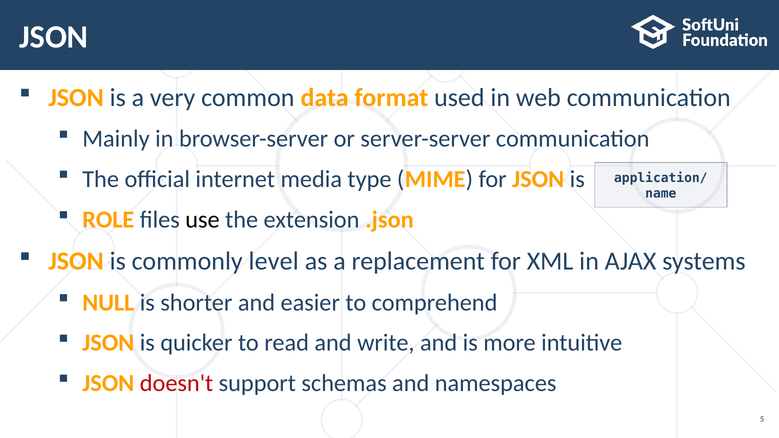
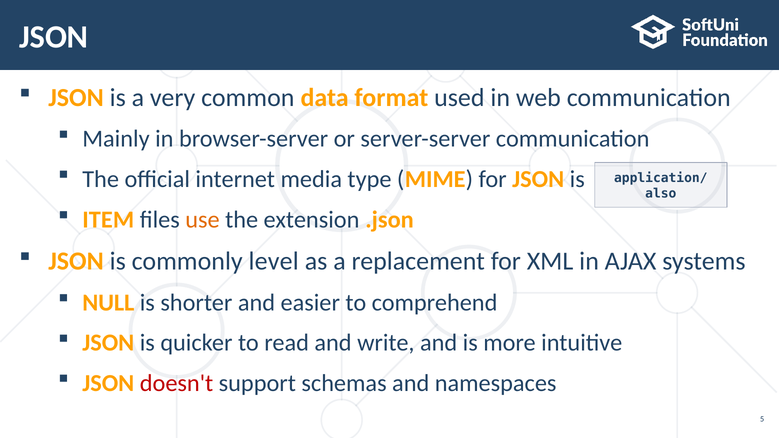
name: name -> also (661, 194)
ROLE: ROLE -> ITEM (108, 220)
use colour: black -> orange (202, 220)
